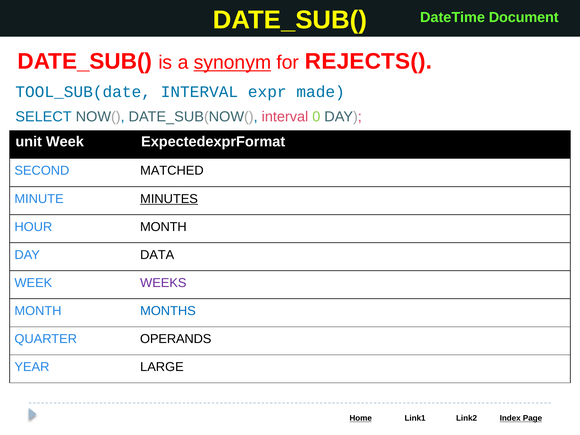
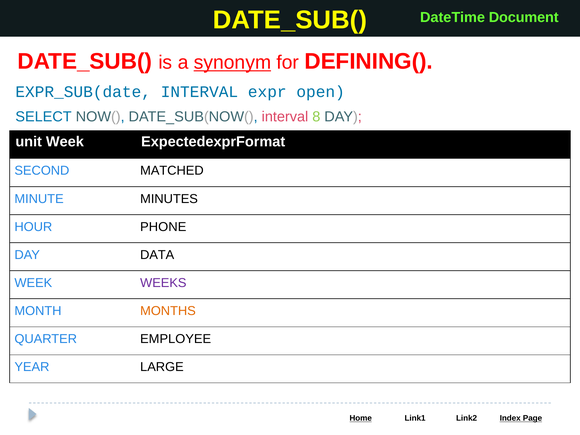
REJECTS(: REJECTS( -> DEFINING( (369, 61)
TOOL_SUB(date: TOOL_SUB(date -> EXPR_SUB(date (83, 92)
made: made -> open (321, 92)
0: 0 -> 8 (316, 117)
MINUTES underline: present -> none (169, 199)
HOUR MONTH: MONTH -> PHONE (163, 227)
MONTHS colour: blue -> orange (168, 311)
OPERANDS: OPERANDS -> EMPLOYEE (176, 339)
